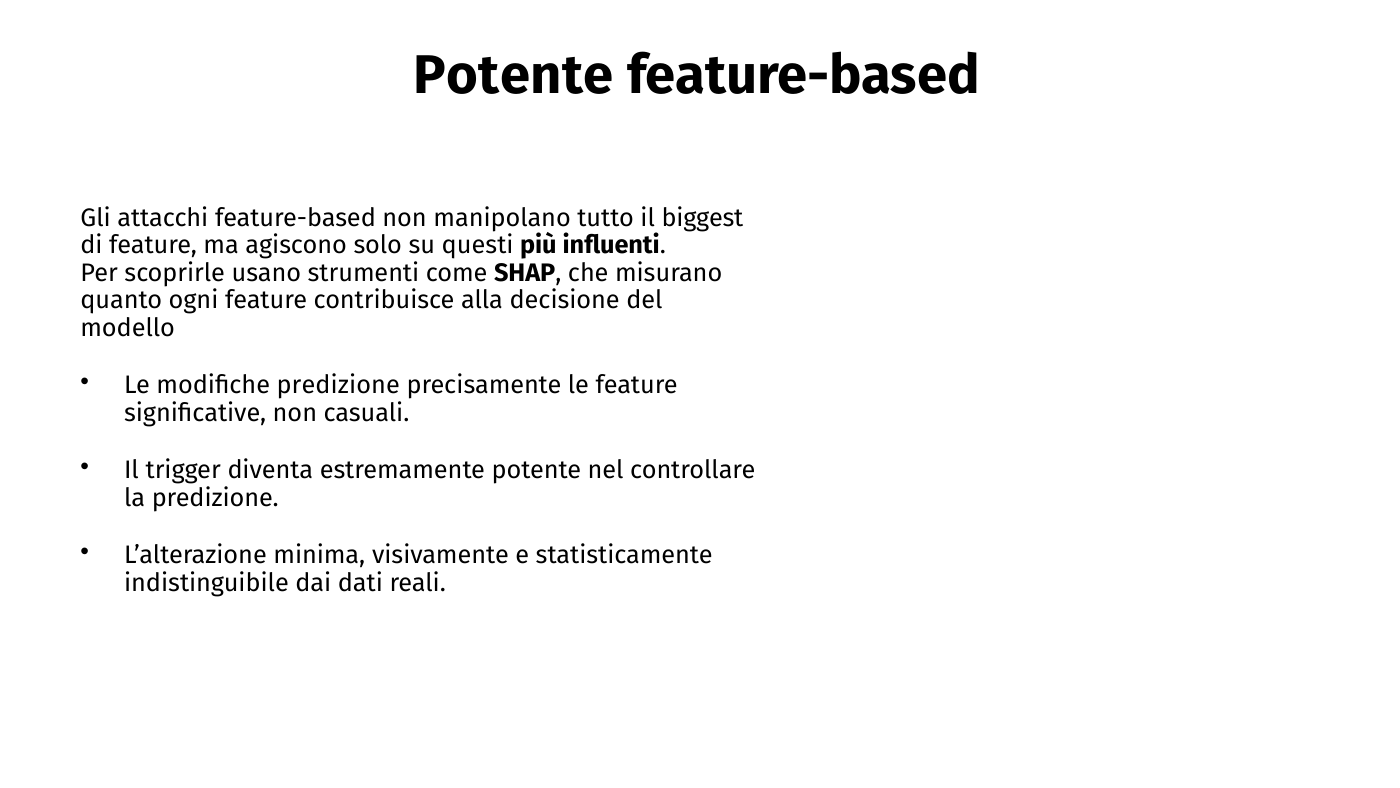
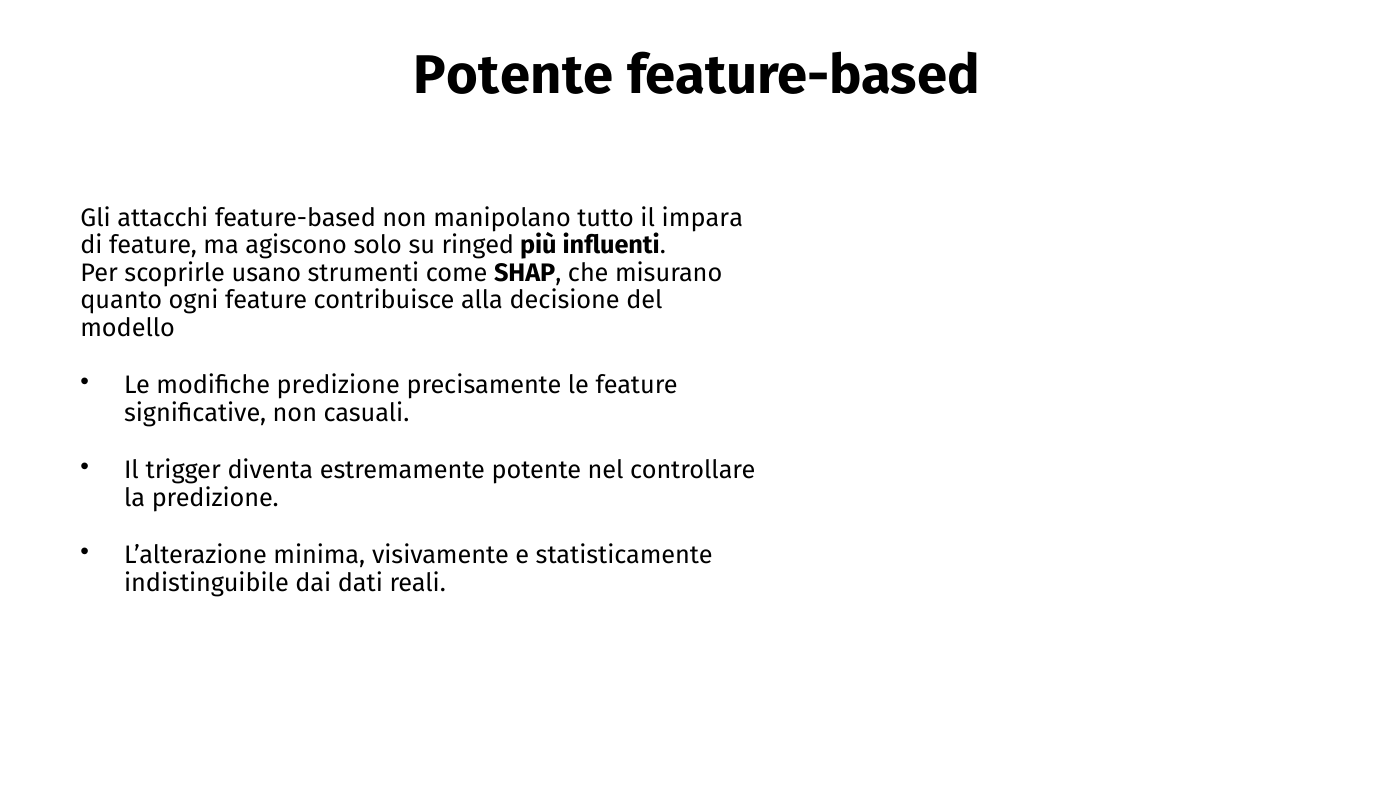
biggest: biggest -> impara (702, 218)
questi: questi -> ringed (478, 245)
